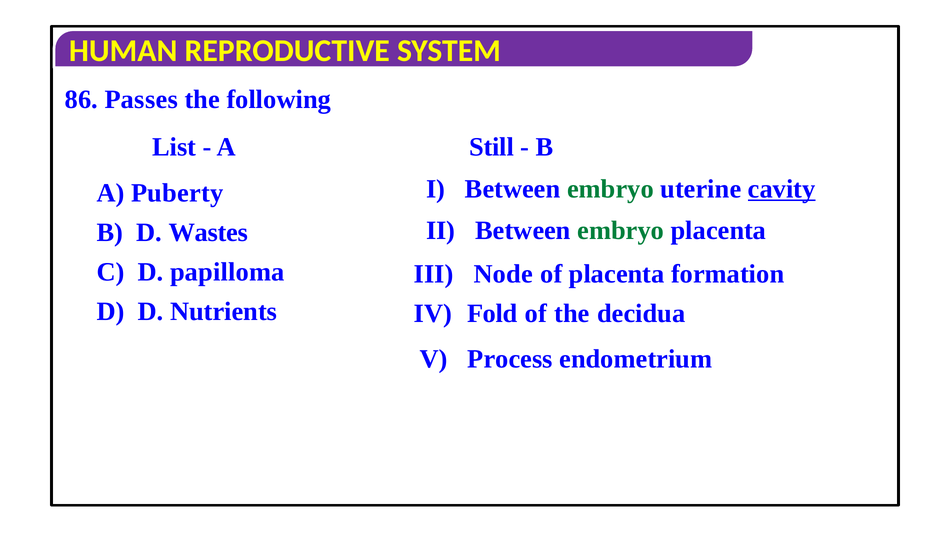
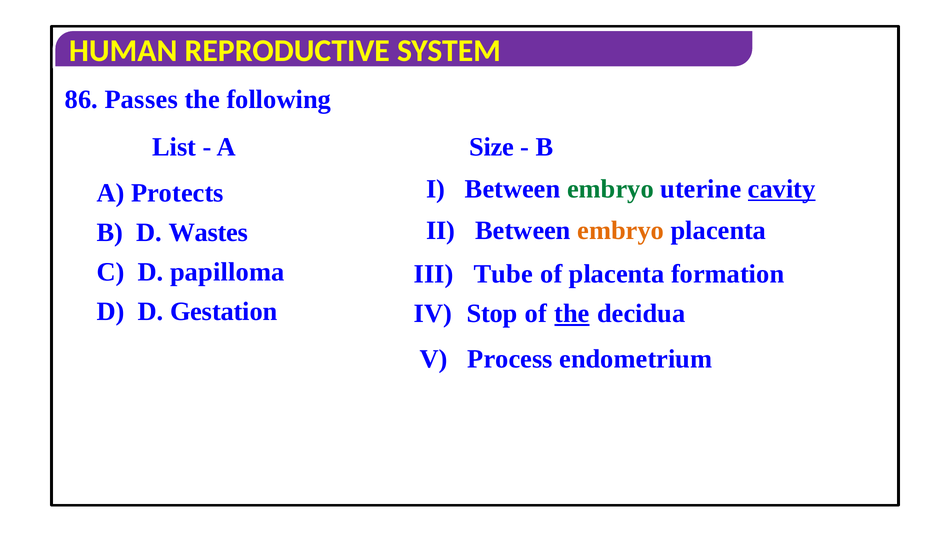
Still: Still -> Size (492, 147)
Puberty: Puberty -> Protects (177, 193)
embryo colour: green -> orange (621, 231)
Node: Node -> Tube (503, 274)
Nutrients: Nutrients -> Gestation (224, 312)
Fold: Fold -> Stop (492, 314)
the underline: none -> present (572, 314)
